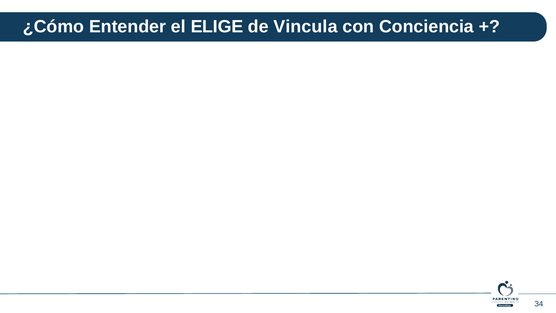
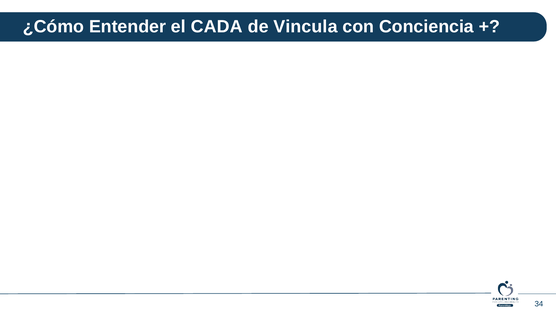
ELIGE: ELIGE -> CADA (217, 27)
